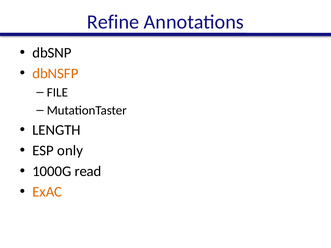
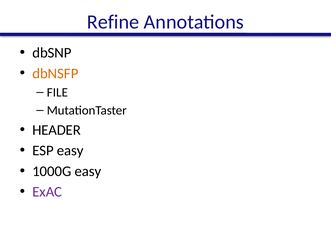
LENGTH: LENGTH -> HEADER (57, 130)
ESP only: only -> easy (70, 151)
1000G read: read -> easy (88, 171)
ExAC colour: orange -> purple (47, 192)
